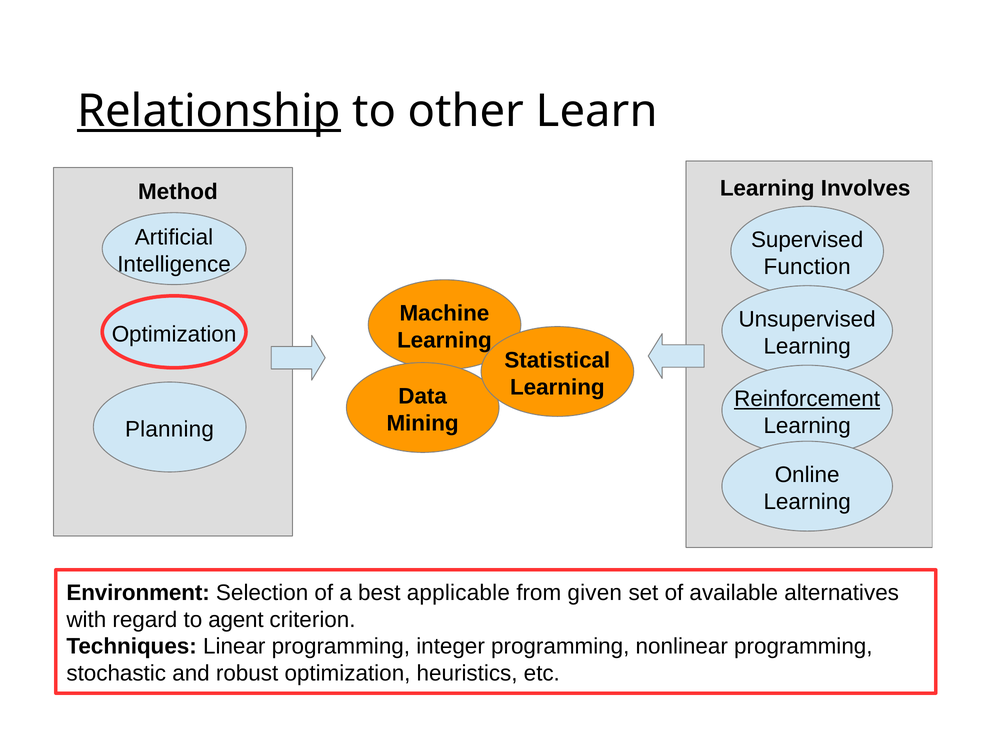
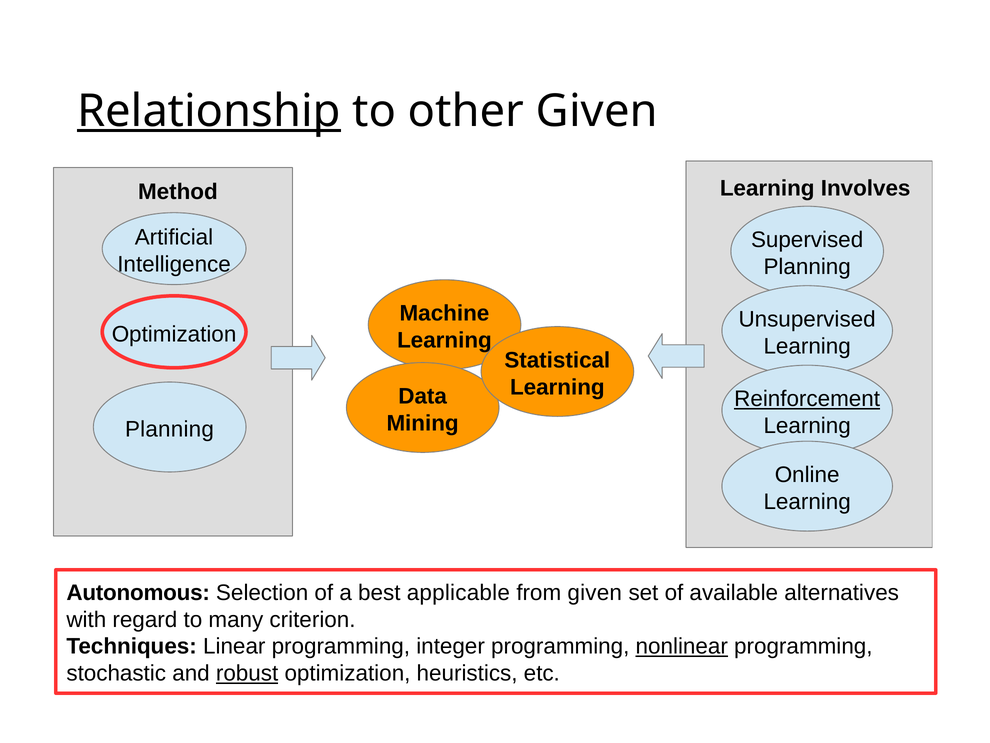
other Learn: Learn -> Given (597, 111)
Function: Function -> Planning (807, 267)
Environment: Environment -> Autonomous (138, 592)
agent: agent -> many (236, 619)
nonlinear underline: none -> present (682, 646)
robust underline: none -> present (247, 673)
